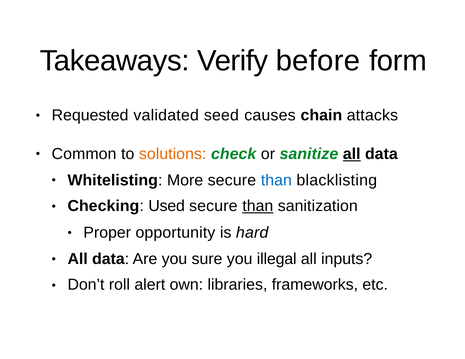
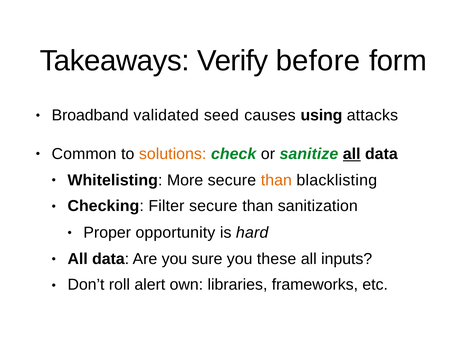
Requested: Requested -> Broadband (90, 115)
chain: chain -> using (321, 115)
than colour: blue -> orange (276, 181)
Used: Used -> Filter (166, 206)
than underline: present -> none (258, 206)
illegal: illegal -> these (277, 259)
